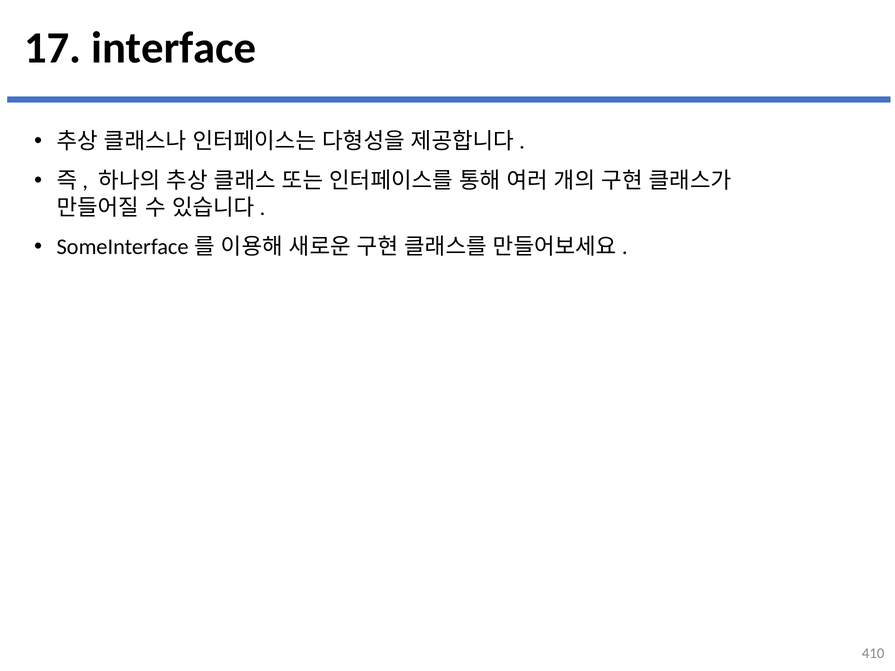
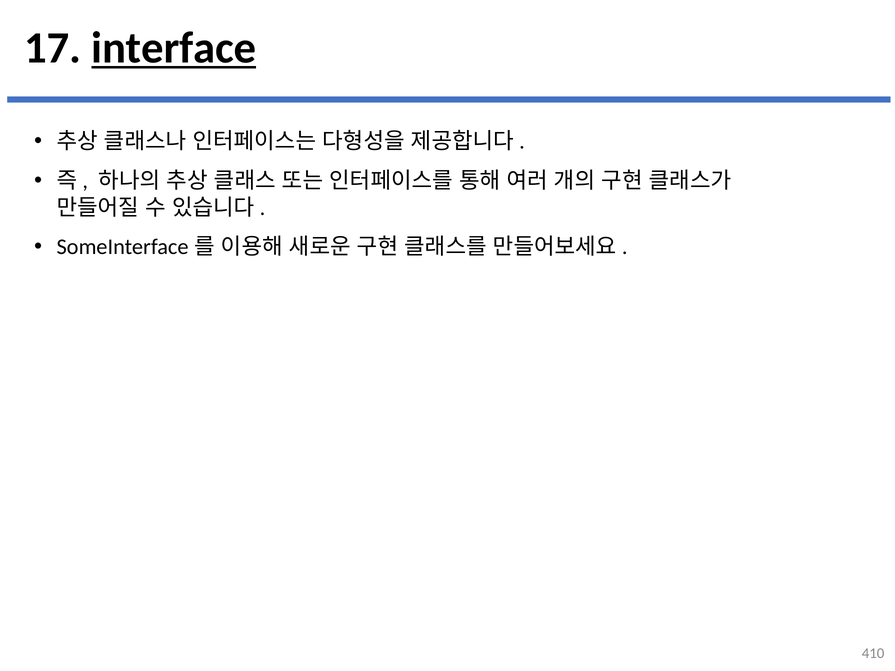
interface underline: none -> present (174, 48)
